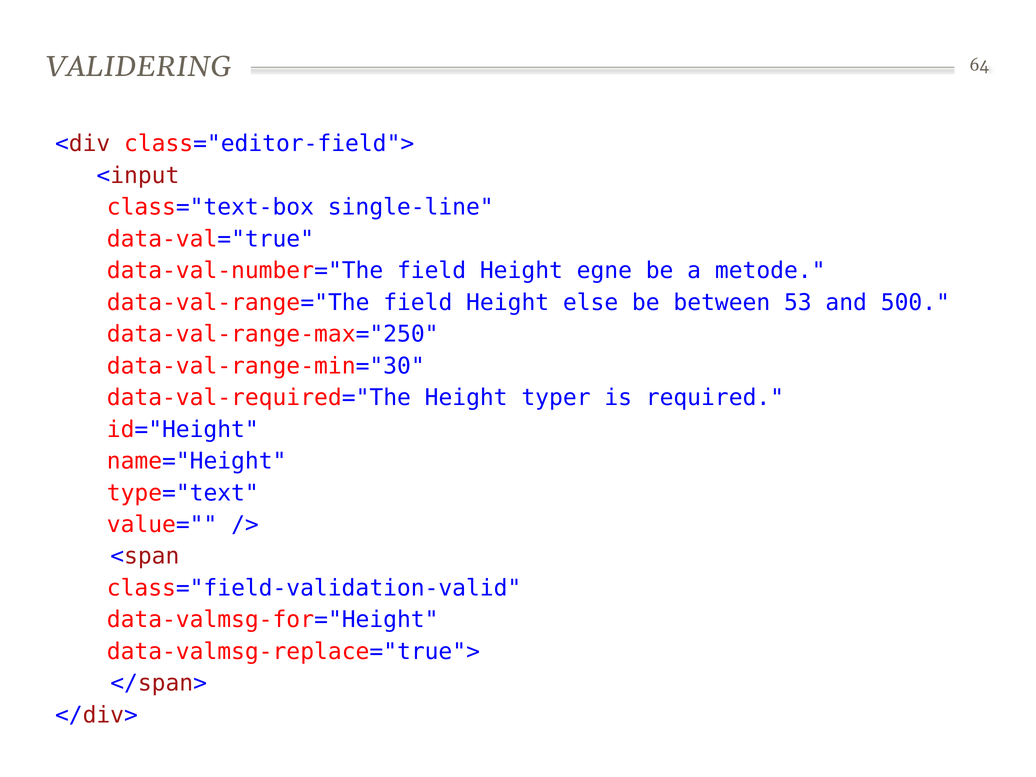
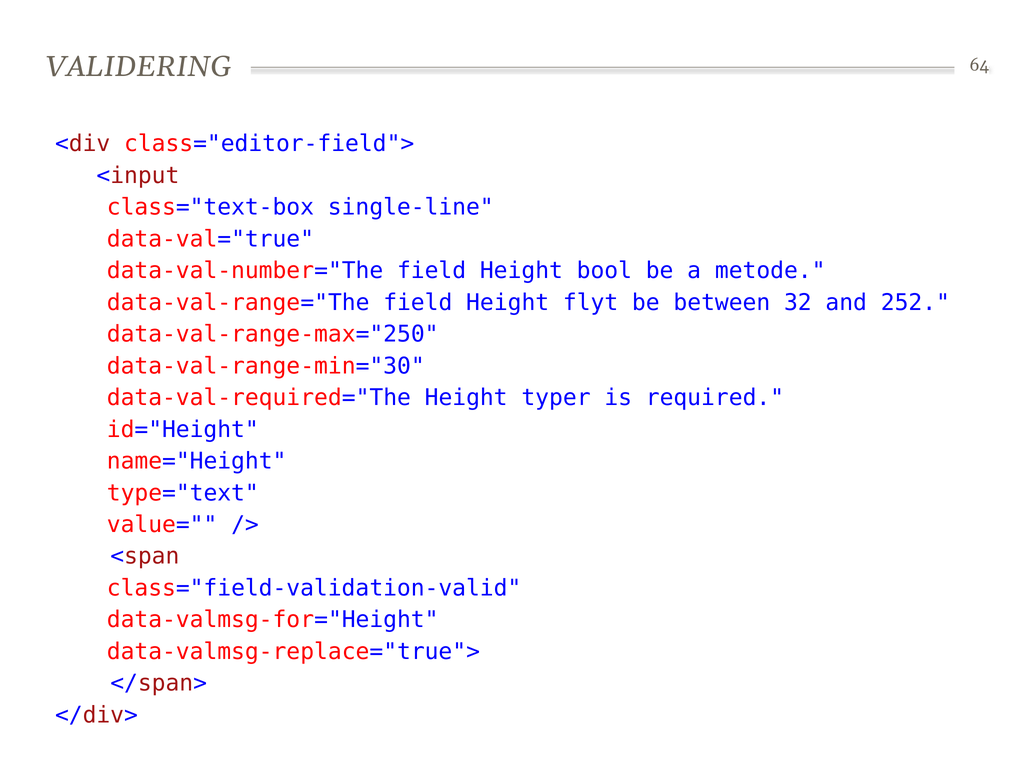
egne: egne -> bool (604, 271)
else: else -> flyt (591, 303)
53: 53 -> 32 (798, 303)
500: 500 -> 252 (915, 303)
